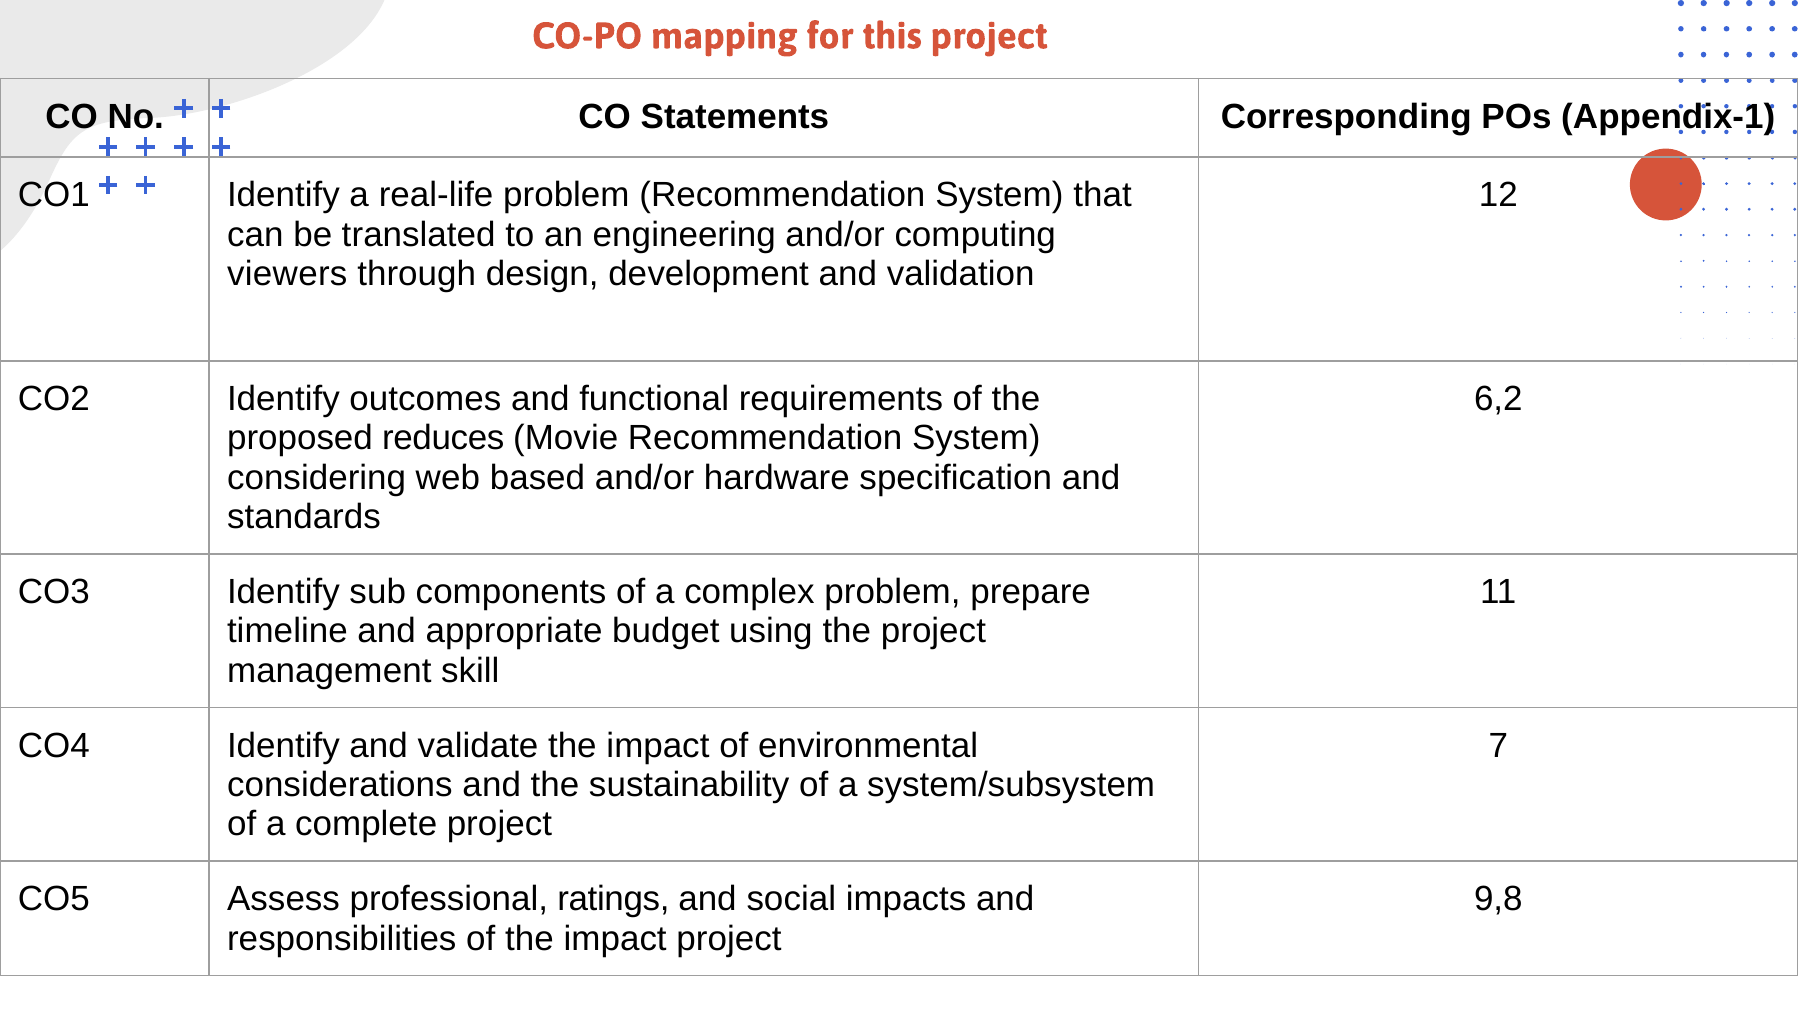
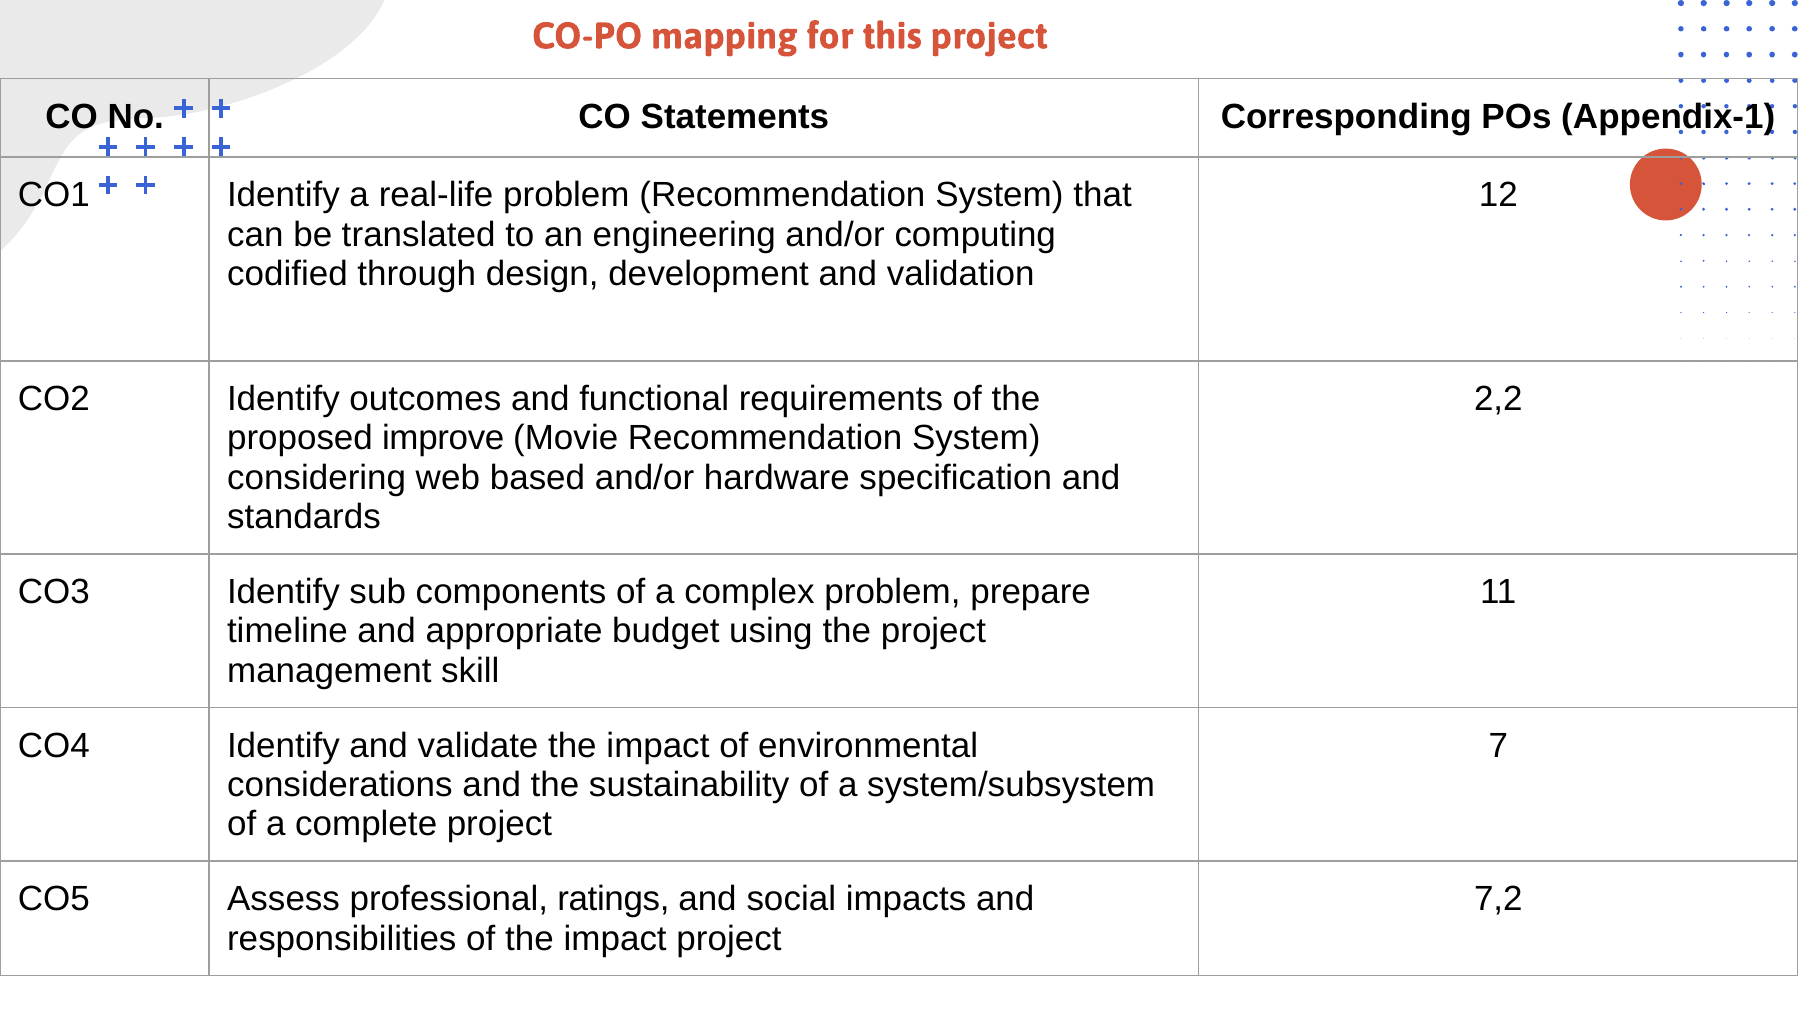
viewers: viewers -> codified (287, 274)
6,2: 6,2 -> 2,2 (1498, 399)
reduces: reduces -> improve (443, 438)
9,8: 9,8 -> 7,2 (1498, 900)
